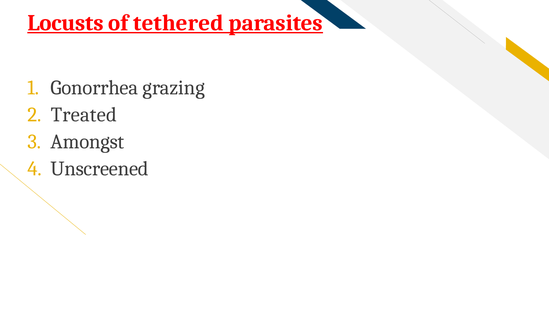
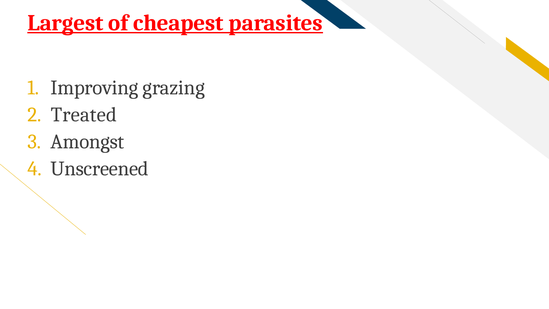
Locusts: Locusts -> Largest (65, 23)
tethered: tethered -> cheapest (178, 23)
Gonorrhea: Gonorrhea -> Improving (94, 88)
